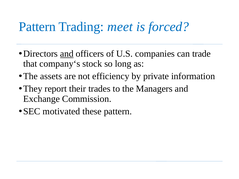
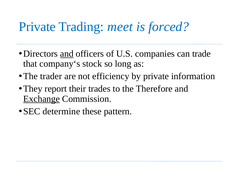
Pattern: Pattern -> Private (37, 27)
assets: assets -> trader (51, 76)
Managers: Managers -> Therefore (154, 89)
Exchange underline: none -> present (42, 99)
motivated: motivated -> determine (61, 111)
